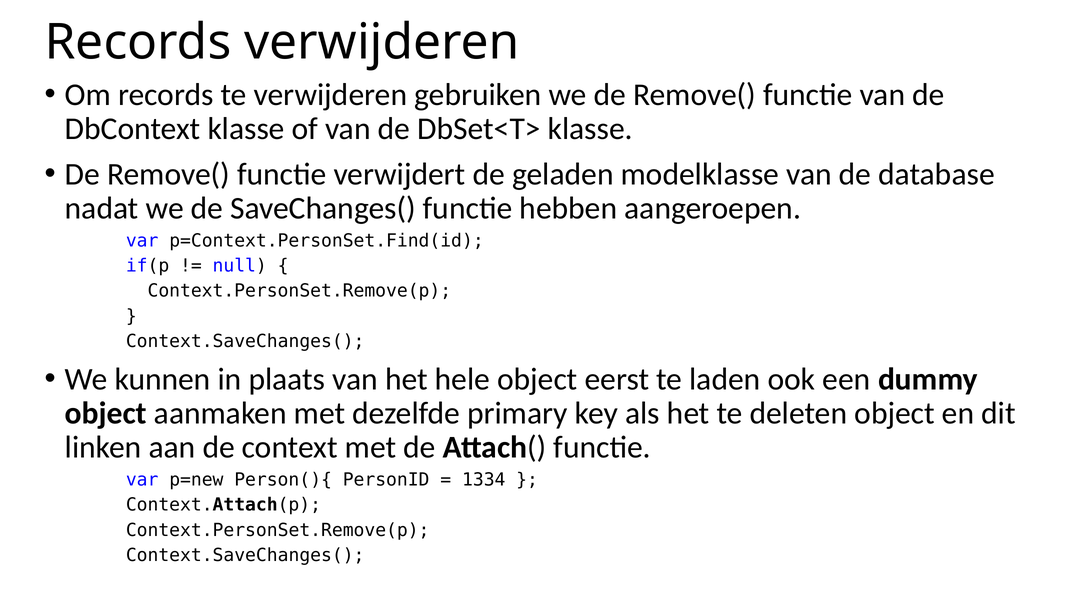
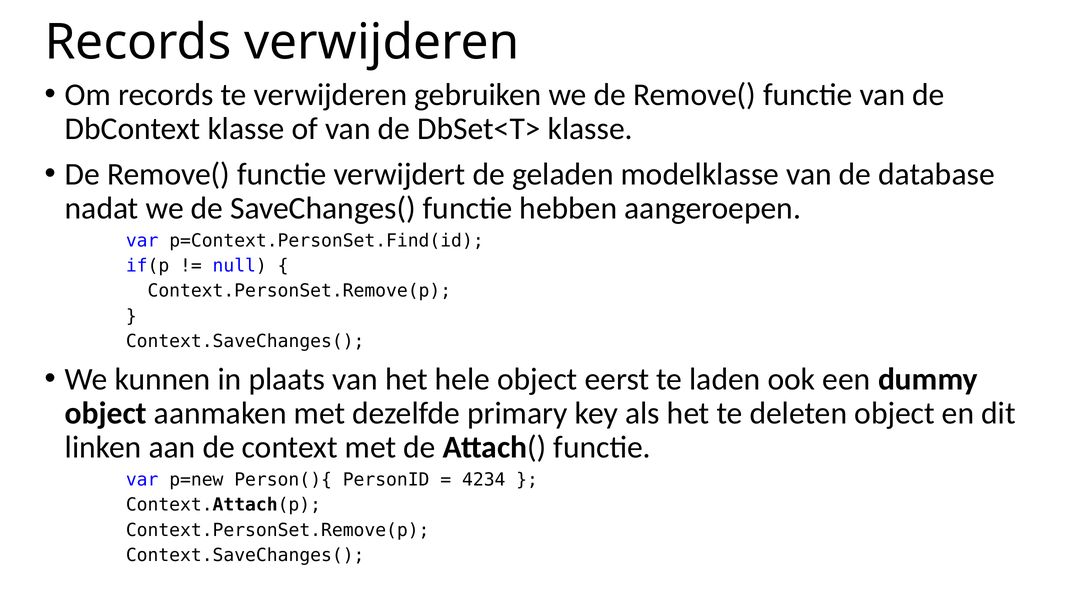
1334: 1334 -> 4234 (484, 480)
